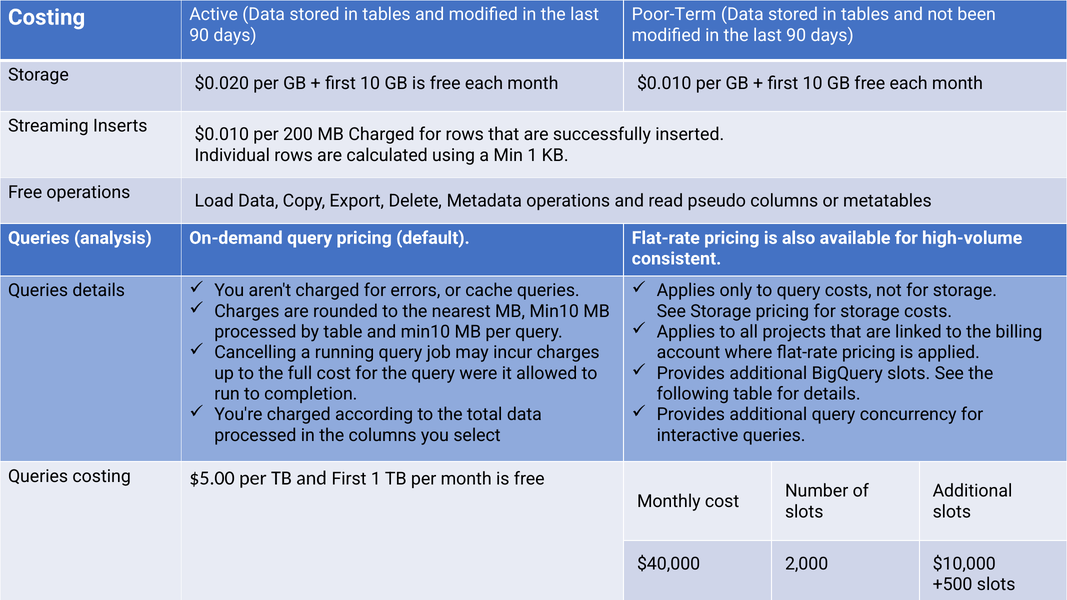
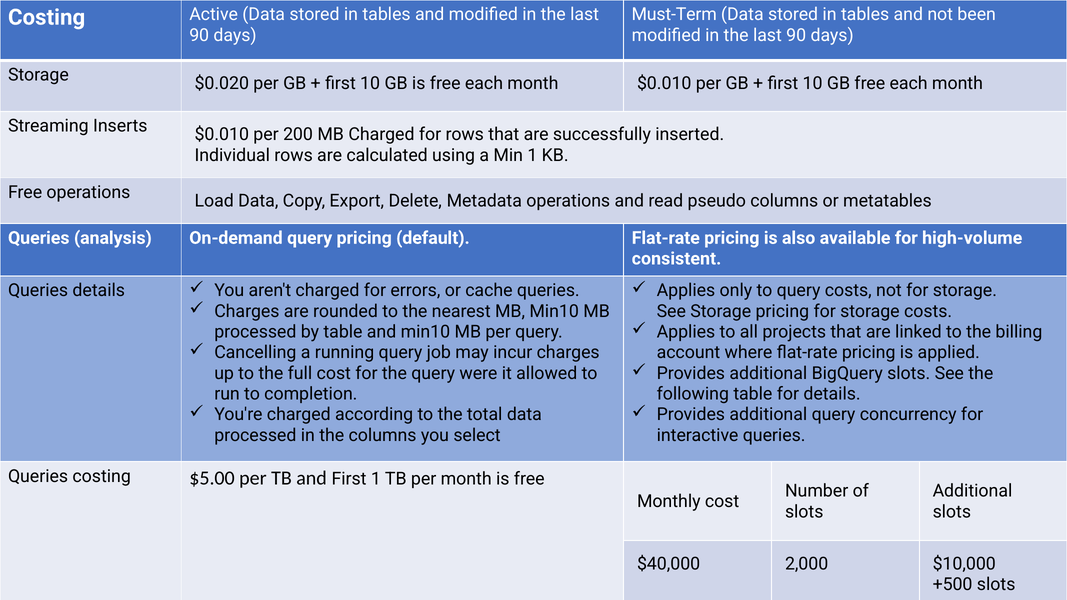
Poor-Term: Poor-Term -> Must-Term (674, 15)
